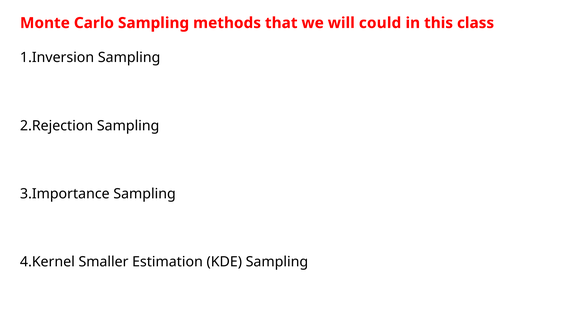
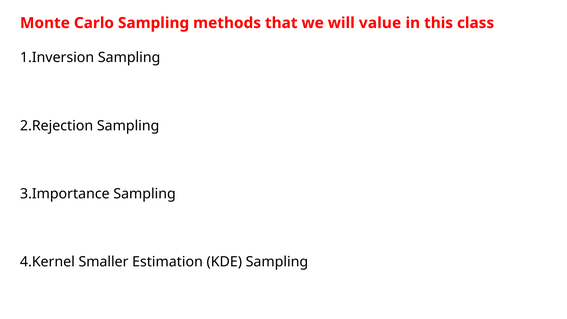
could: could -> value (380, 23)
